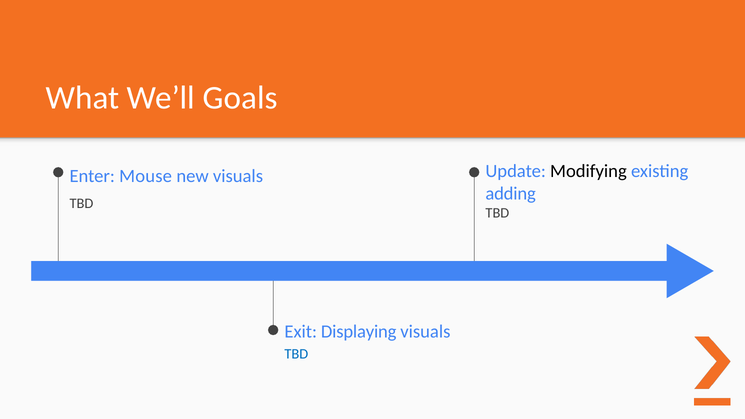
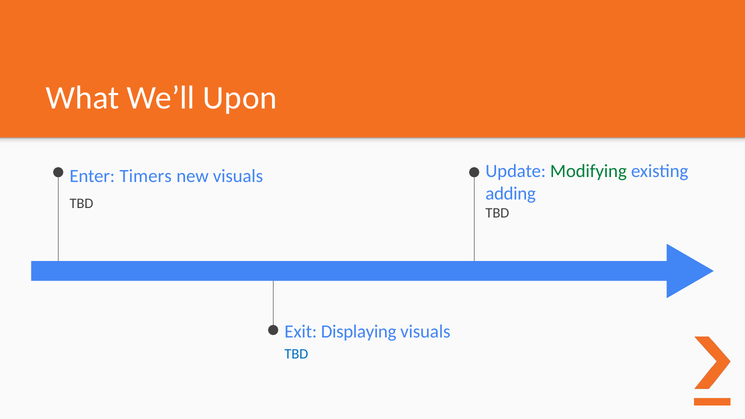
Goals: Goals -> Upon (240, 98)
Modifying colour: black -> green (588, 171)
Mouse: Mouse -> Timers (146, 176)
